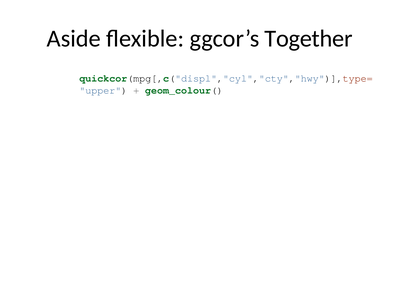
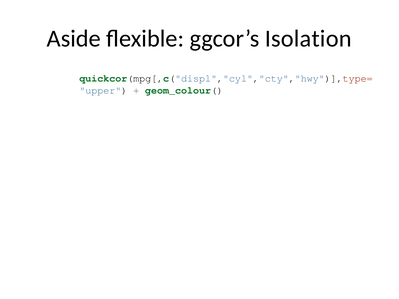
Together: Together -> Isolation (308, 39)
